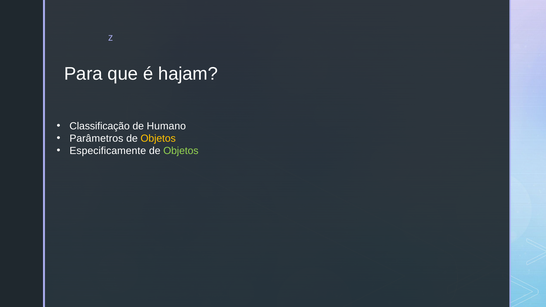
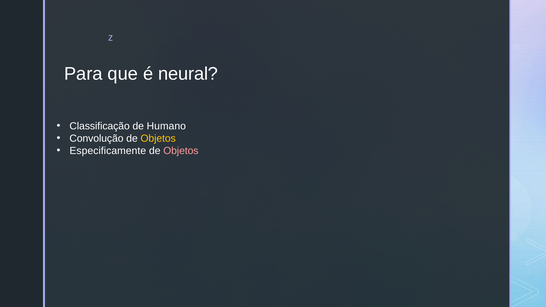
hajam: hajam -> neural (188, 74)
Parâmetros: Parâmetros -> Convolução (96, 138)
Objetos colour: light green -> pink (181, 151)
